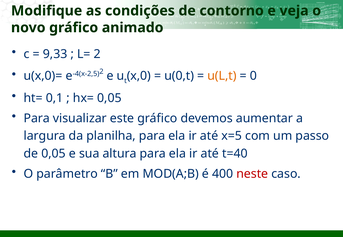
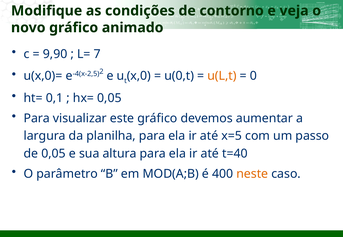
9,33: 9,33 -> 9,90 (55, 54)
L= 2: 2 -> 7 (97, 54)
neste colour: red -> orange (252, 174)
